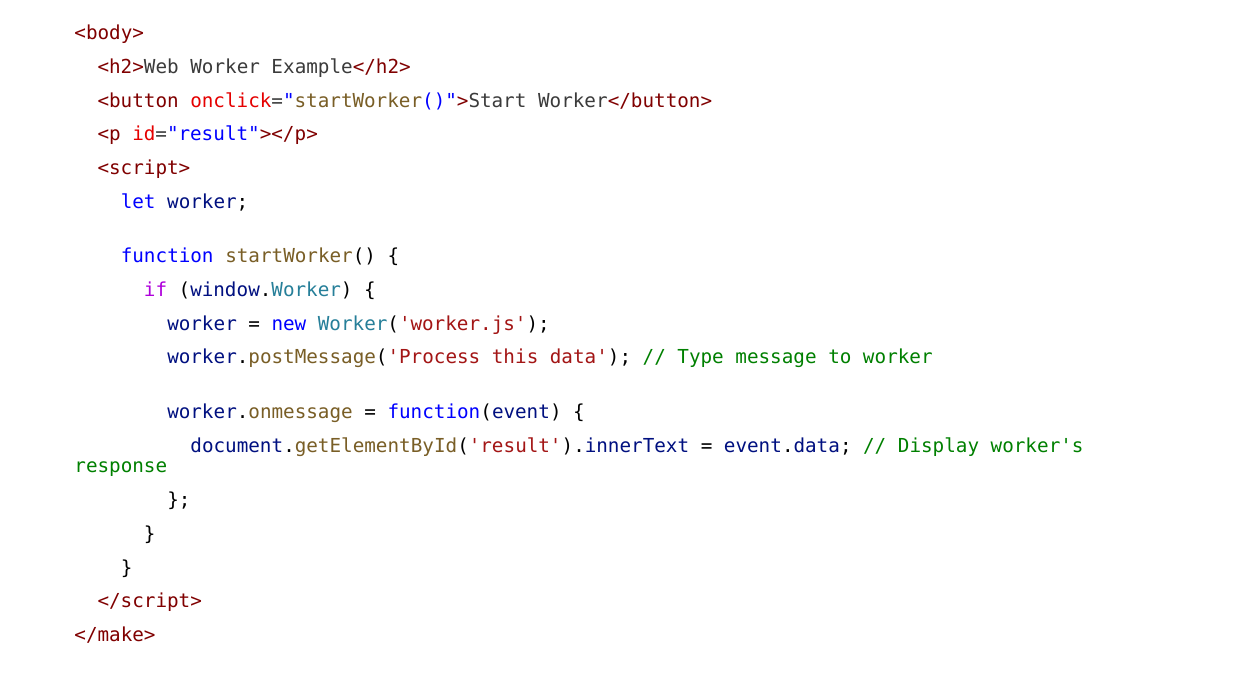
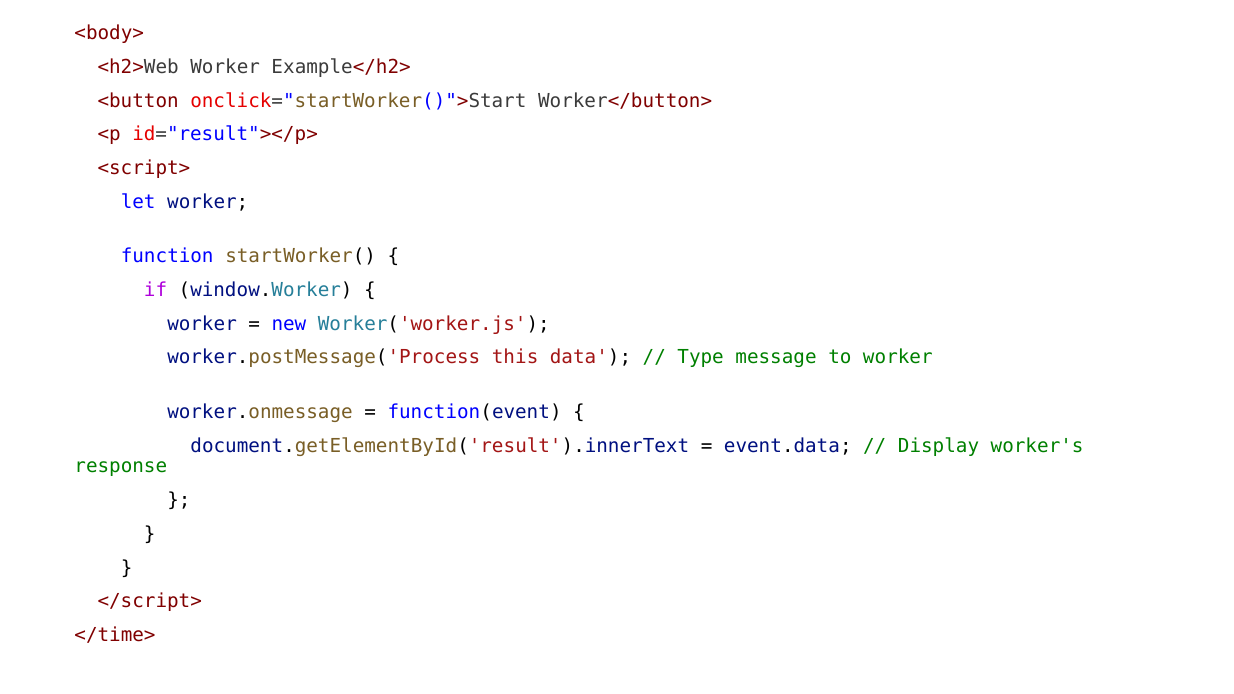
</make>: </make> -> </time> (115, 635)
